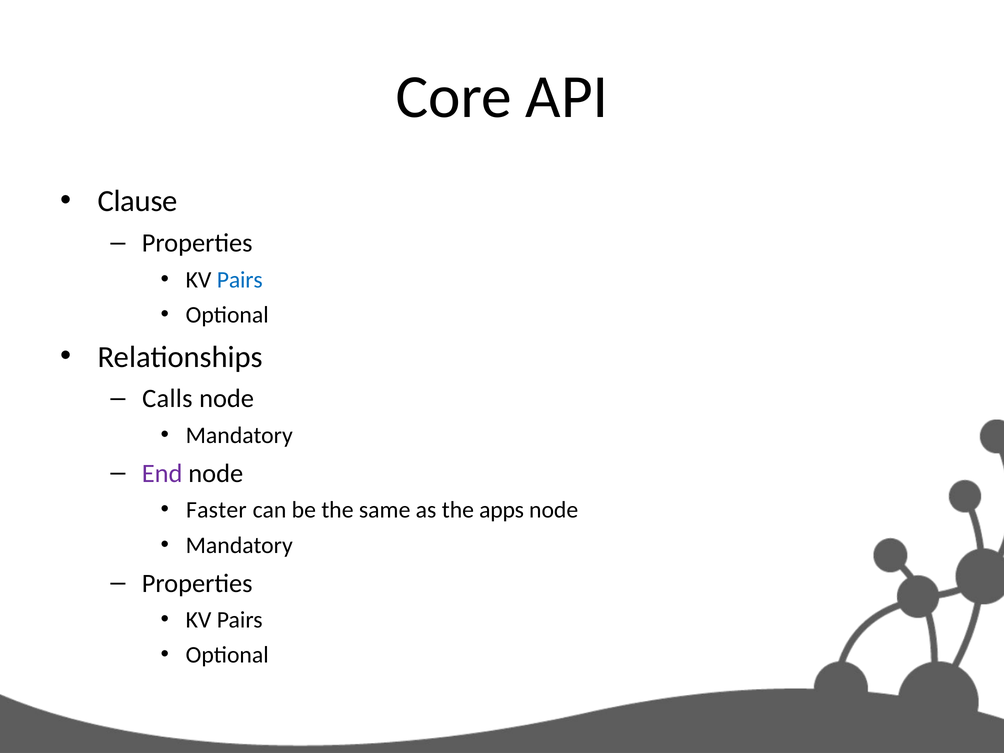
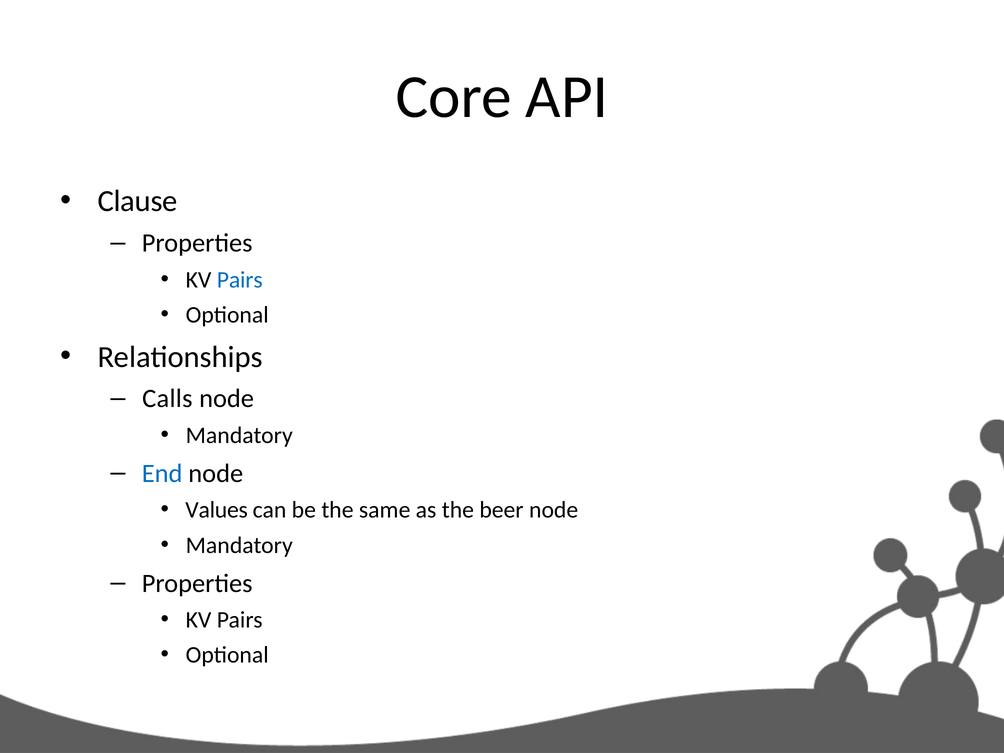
End colour: purple -> blue (162, 473)
Faster: Faster -> Values (217, 510)
apps: apps -> beer (501, 510)
